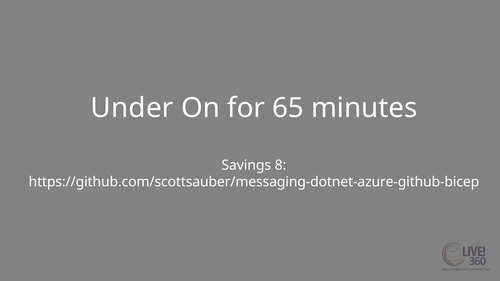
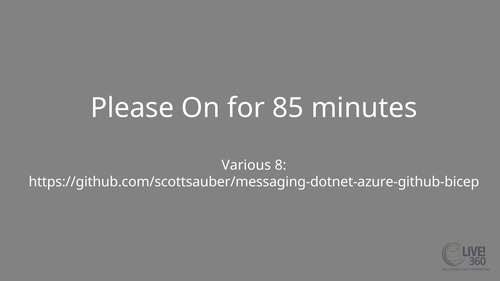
Under: Under -> Please (132, 108)
65: 65 -> 85 (288, 108)
Savings: Savings -> Various (246, 165)
